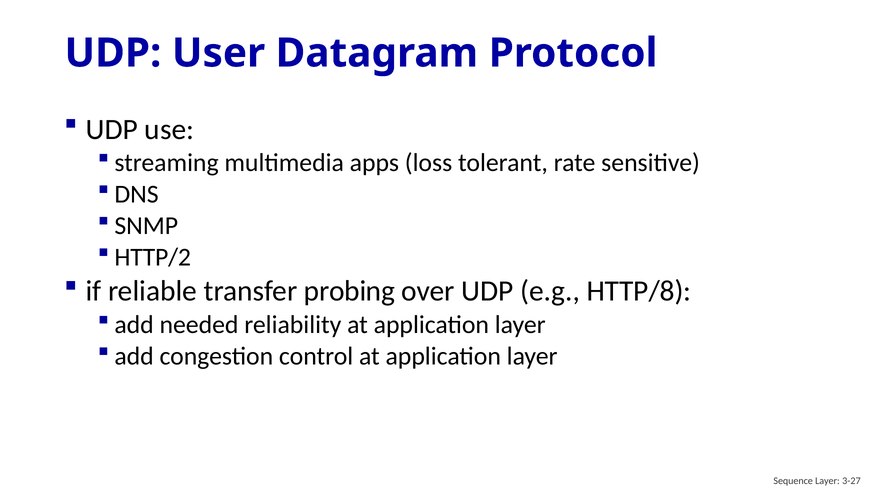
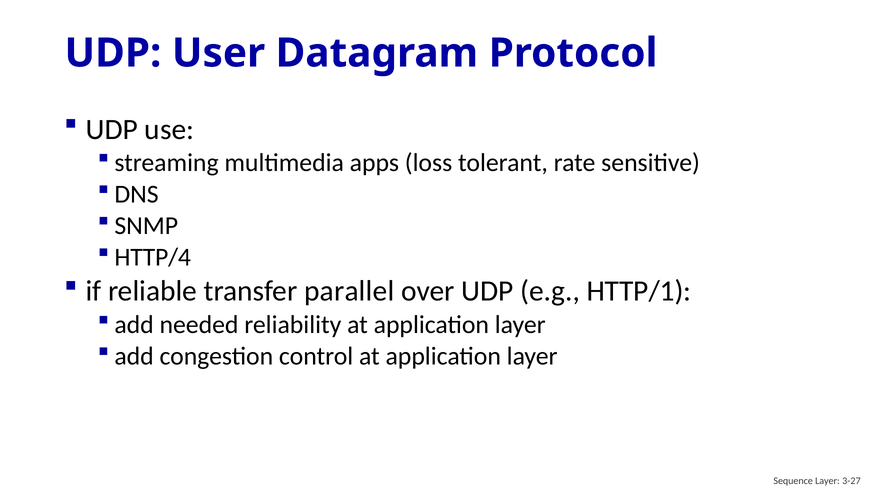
HTTP/2: HTTP/2 -> HTTP/4 (153, 257)
probing: probing -> parallel (349, 291)
HTTP/8: HTTP/8 -> HTTP/1 (639, 291)
